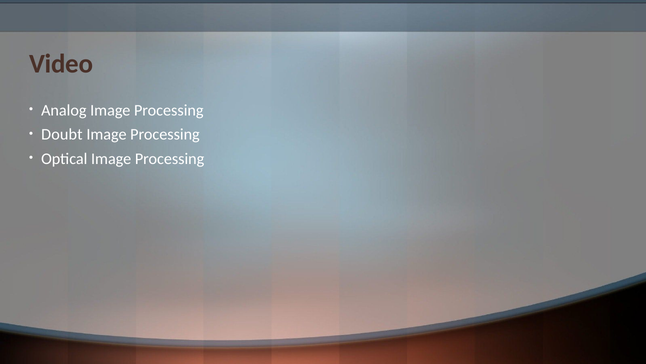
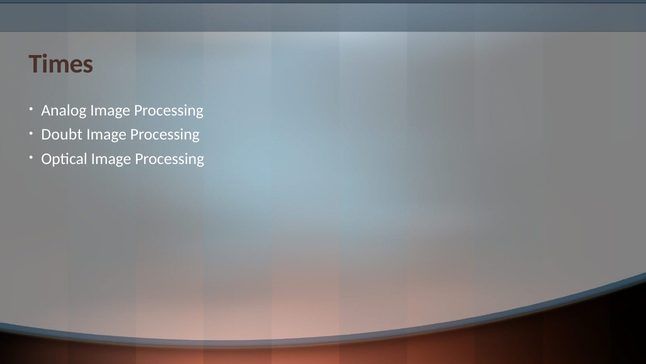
Video: Video -> Times (61, 64)
